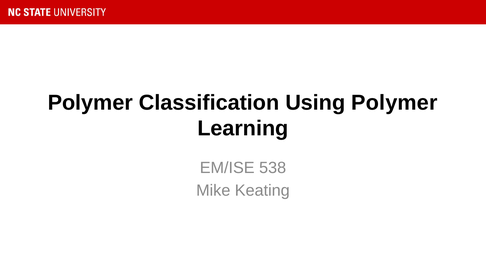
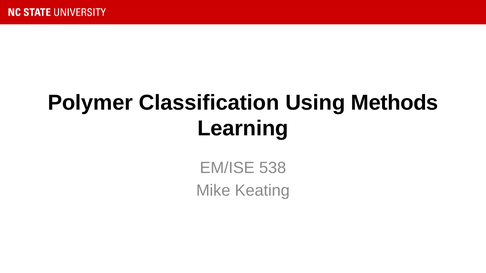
Using Polymer: Polymer -> Methods (395, 103)
